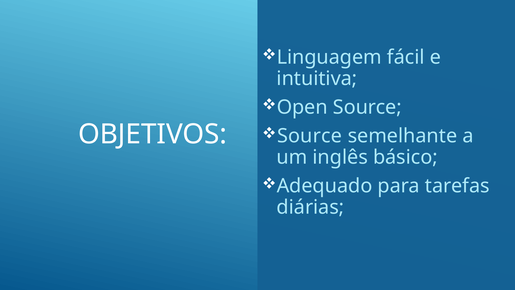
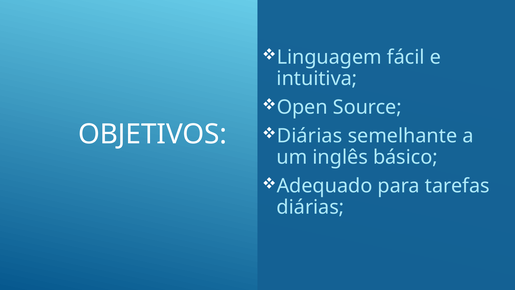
Source: Source -> Diárias (310, 136)
